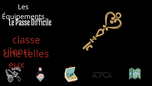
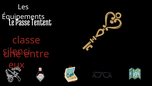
Difficile: Difficile -> Tentent (41, 22)
telles: telles -> entre (36, 54)
